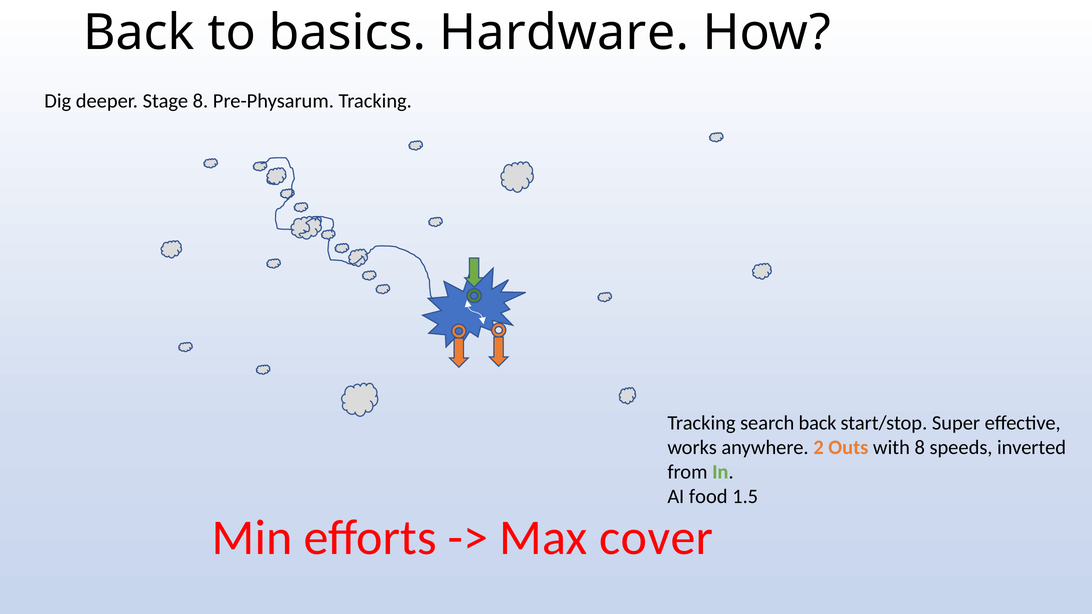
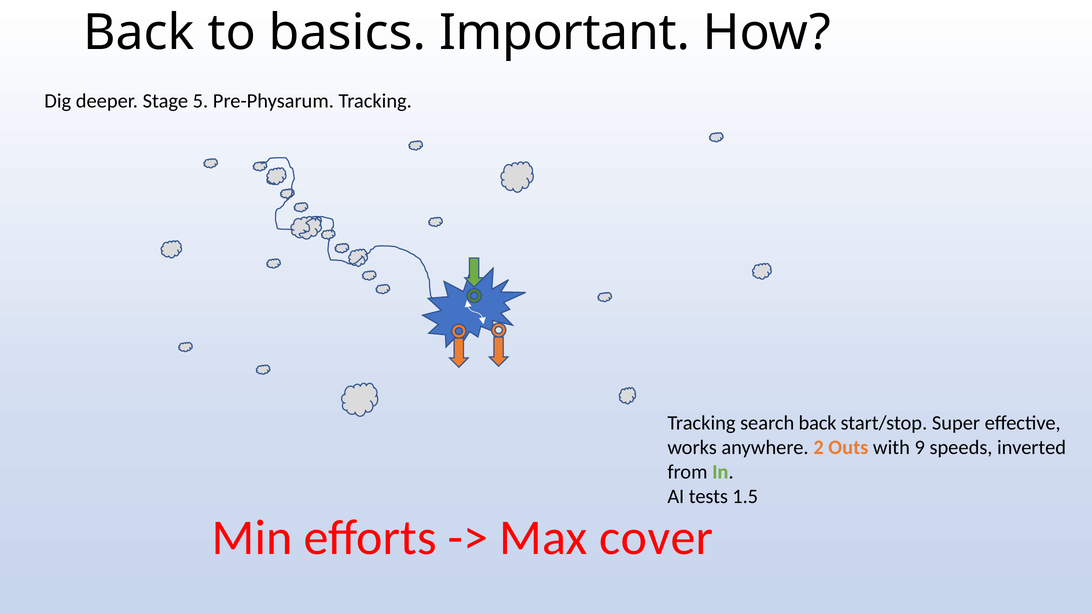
Hardware: Hardware -> Important (564, 33)
Stage 8: 8 -> 5 (200, 101)
with 8: 8 -> 9 (920, 448)
food: food -> tests (708, 497)
